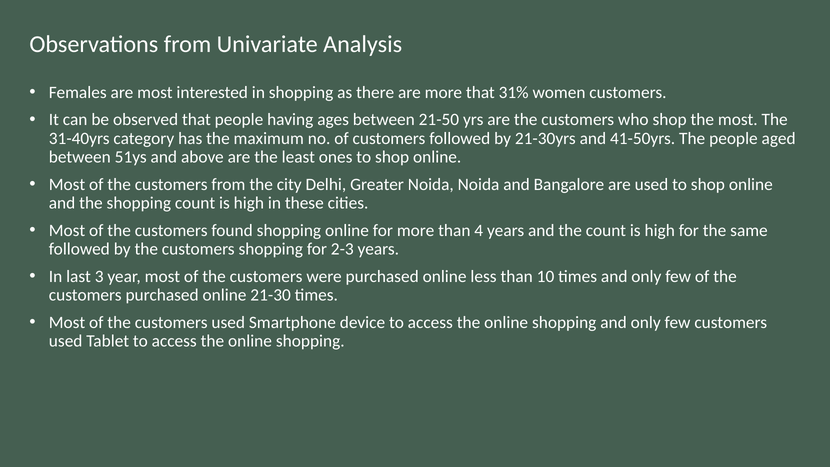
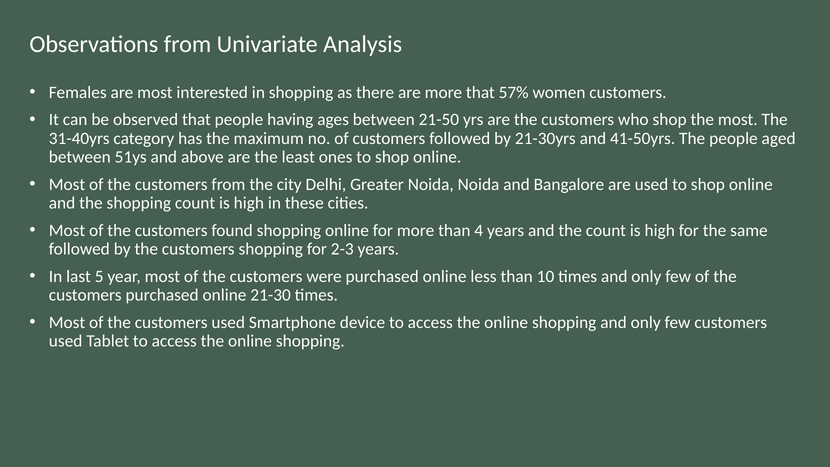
31%: 31% -> 57% (514, 92)
3: 3 -> 5 (99, 276)
